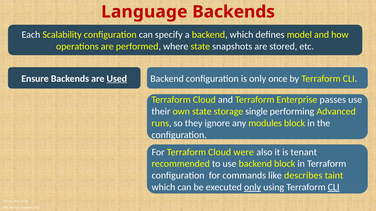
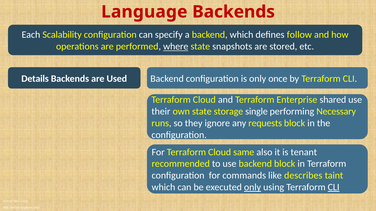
model: model -> follow (299, 35)
where underline: none -> present (176, 47)
Ensure: Ensure -> Details (35, 79)
Used underline: present -> none (117, 79)
passes: passes -> shared (333, 100)
Advanced: Advanced -> Necessary (336, 112)
modules: modules -> requests (265, 123)
were: were -> same (244, 152)
